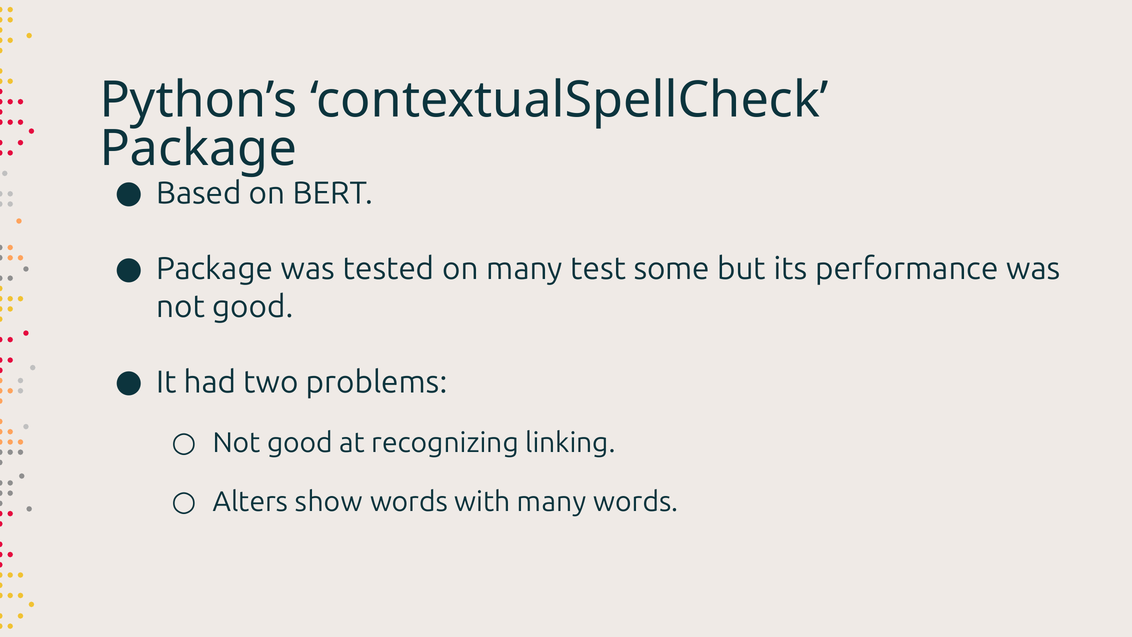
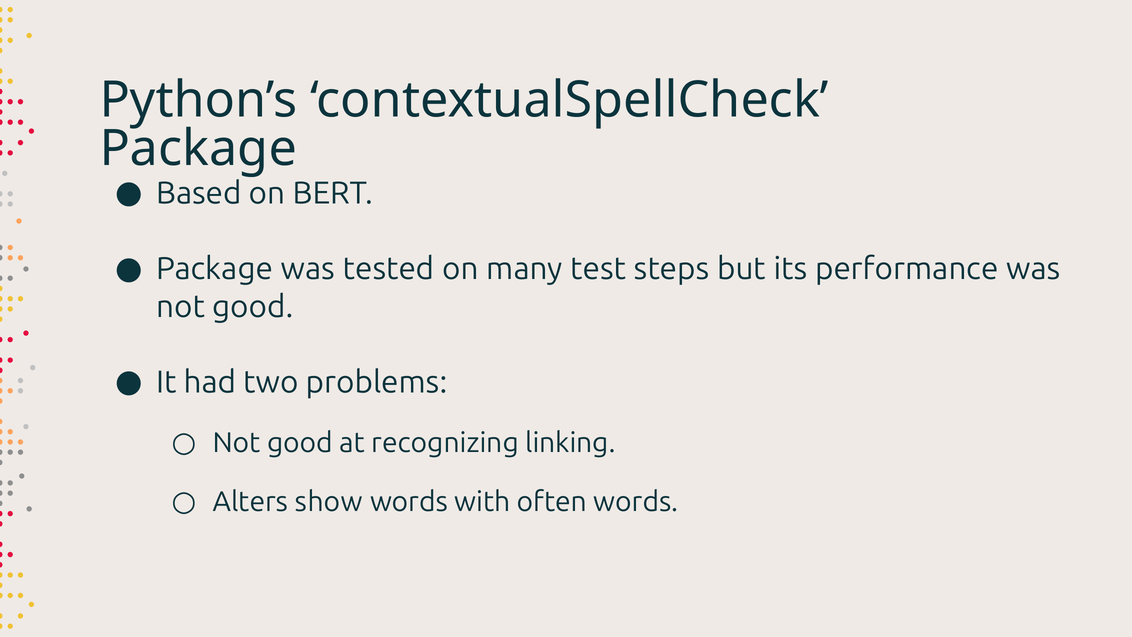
some: some -> steps (672, 269)
with many: many -> often (552, 502)
